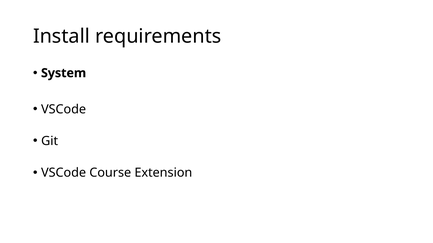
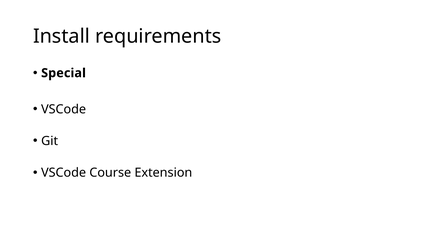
System: System -> Special (63, 73)
